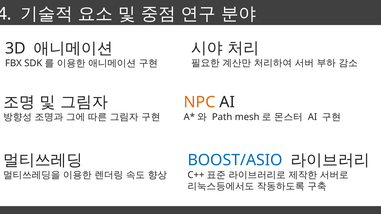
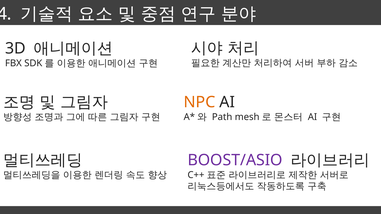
BOOST/ASIO colour: blue -> purple (235, 160)
